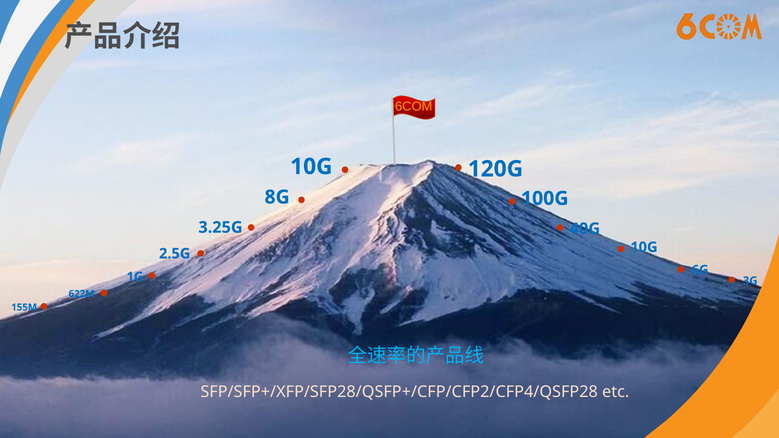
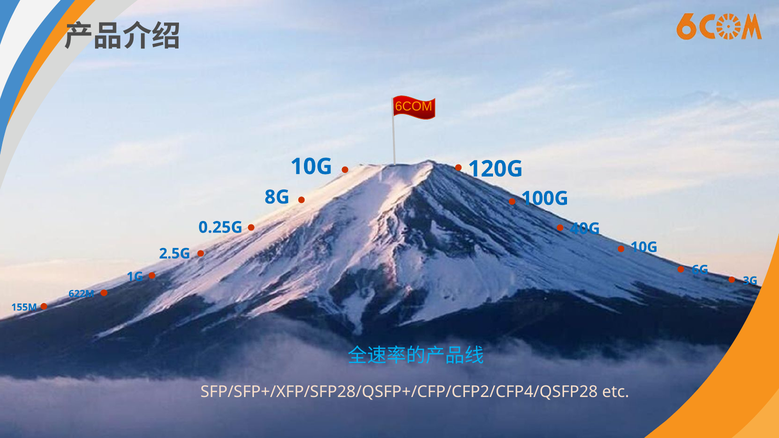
3.25G: 3.25G -> 0.25G (221, 227)
